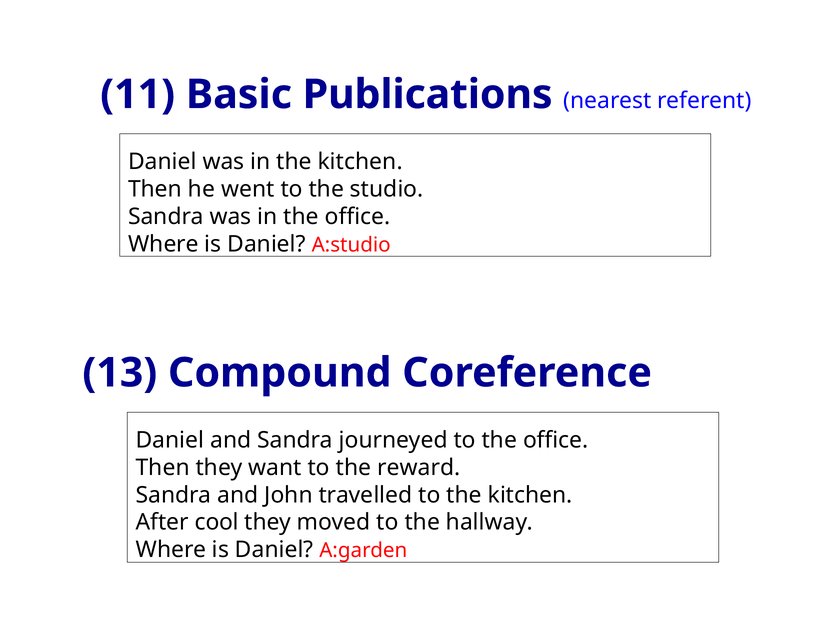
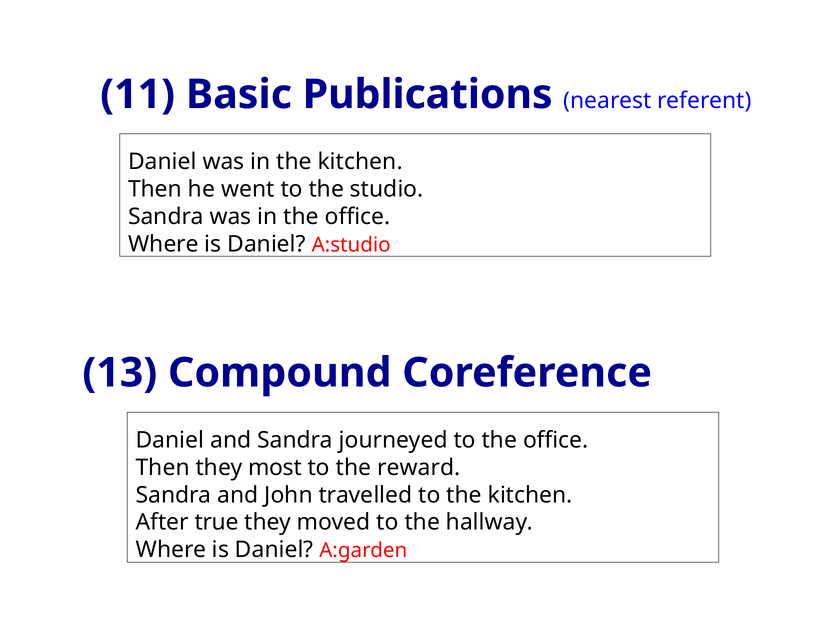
want: want -> most (275, 467)
cool: cool -> true (217, 522)
